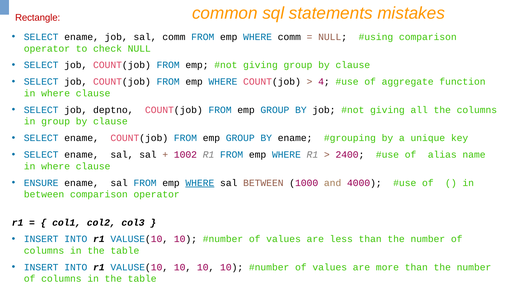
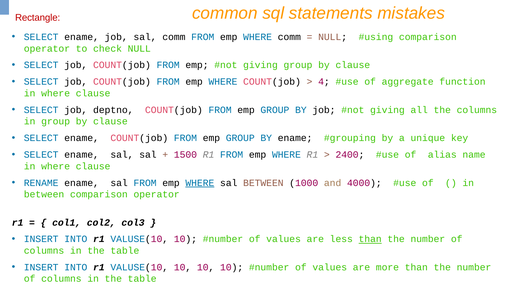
1002: 1002 -> 1500 (185, 155)
ENSURE: ENSURE -> RENAME (41, 183)
than underline: none -> present (370, 240)
